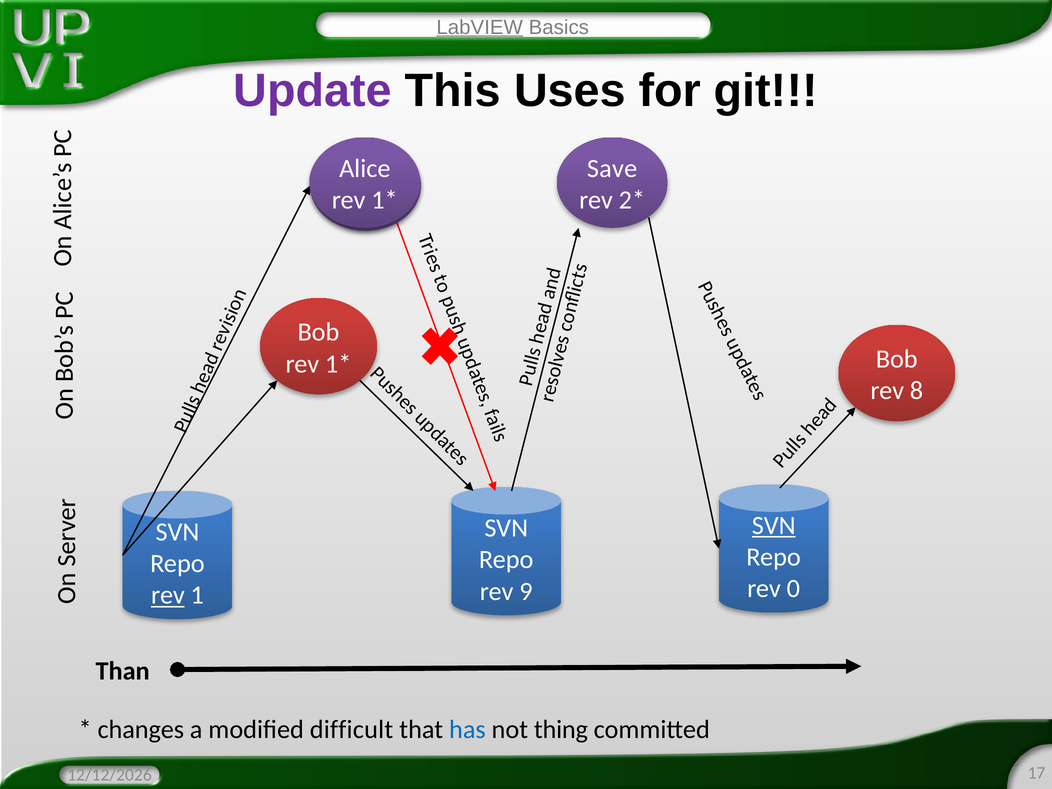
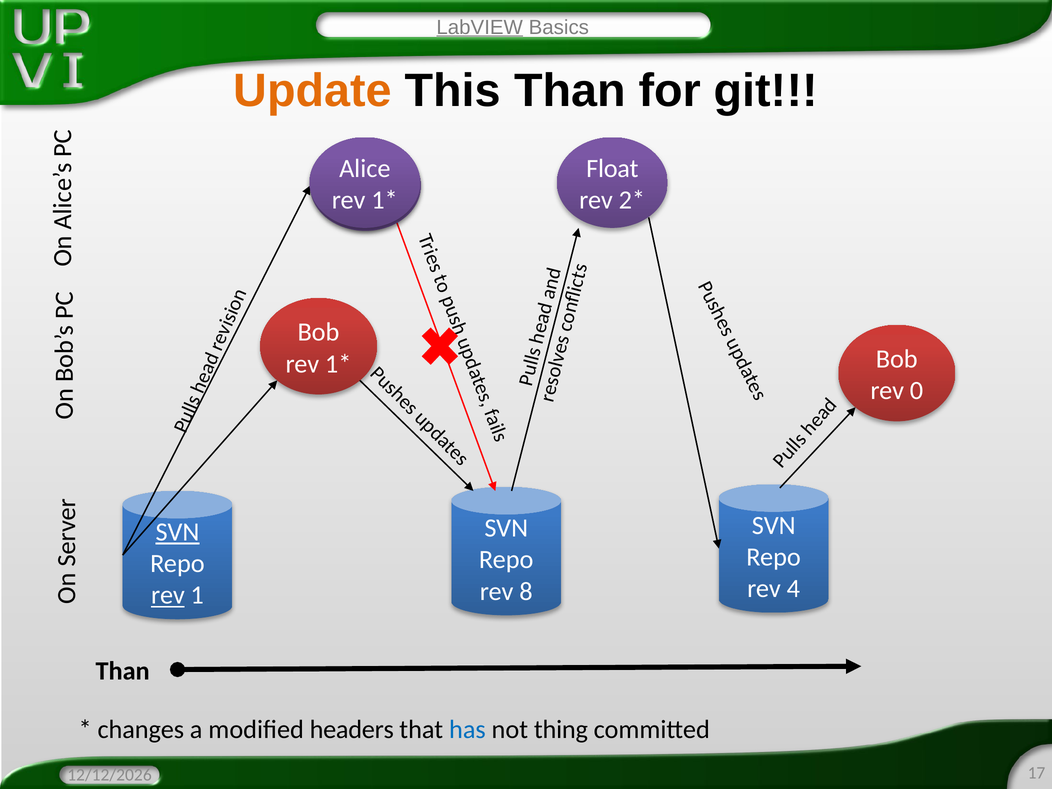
Update colour: purple -> orange (313, 91)
This Uses: Uses -> Than (570, 91)
Save: Save -> Float (612, 169)
8: 8 -> 0 (916, 391)
SVN underline: present -> none (774, 526)
SVN underline: none -> present (178, 532)
0: 0 -> 4 (793, 589)
9: 9 -> 8 (526, 591)
difficult: difficult -> headers (352, 730)
